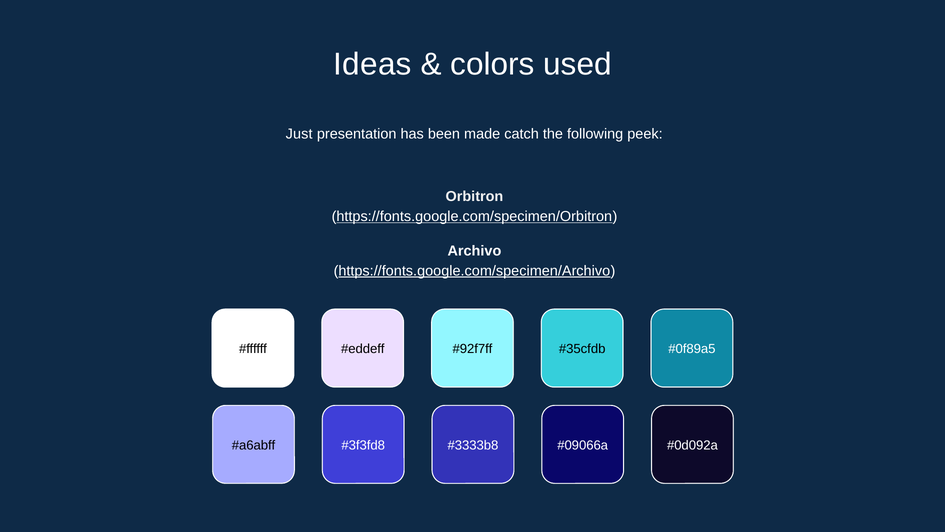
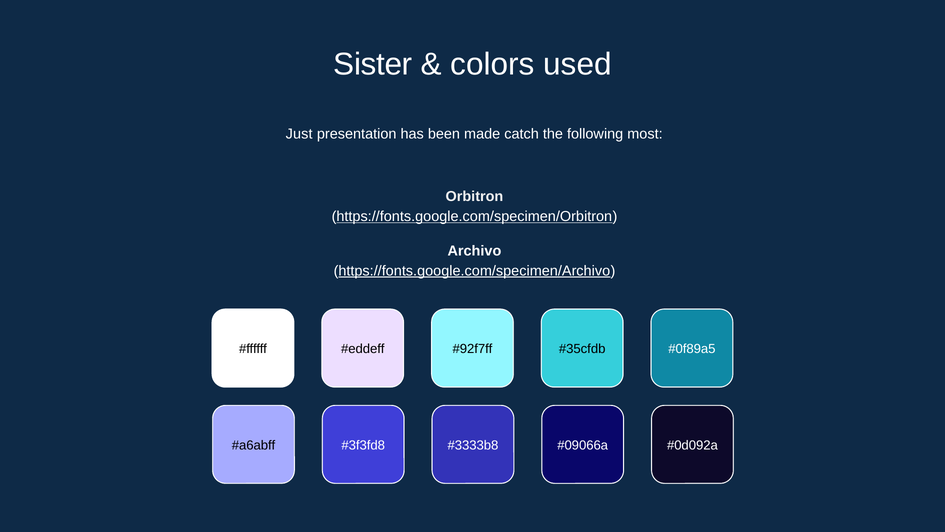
Ideas: Ideas -> Sister (373, 64)
peek: peek -> most (645, 134)
